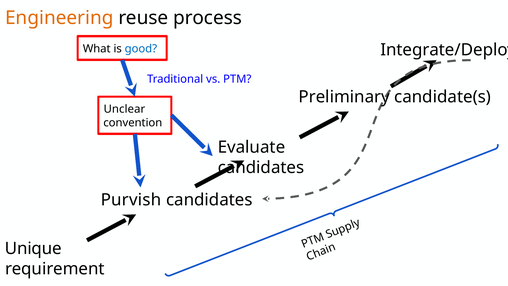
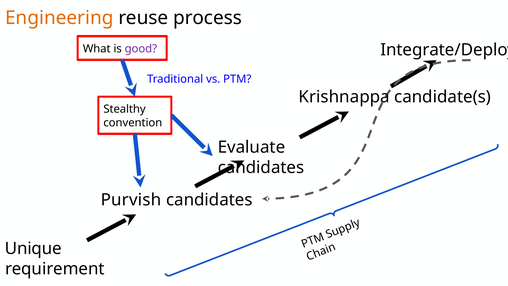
good colour: blue -> purple (141, 49)
Preliminary: Preliminary -> Krishnappa (344, 97)
Unclear: Unclear -> Stealthy (124, 109)
